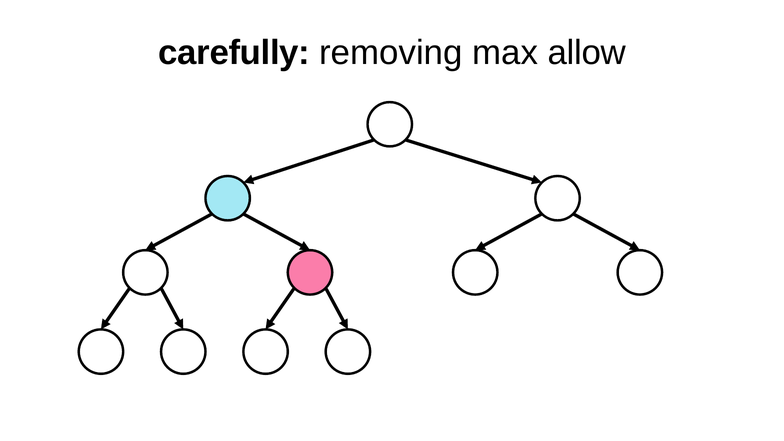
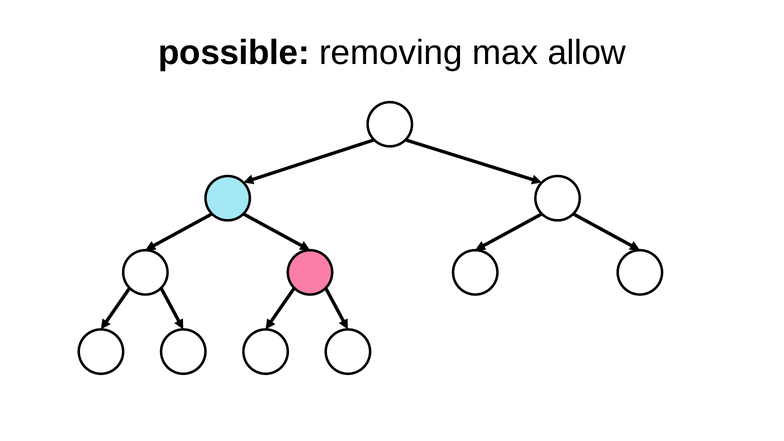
carefully: carefully -> possible (234, 53)
